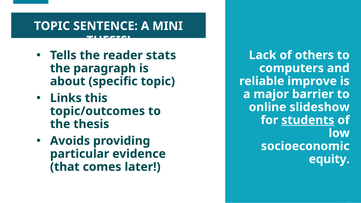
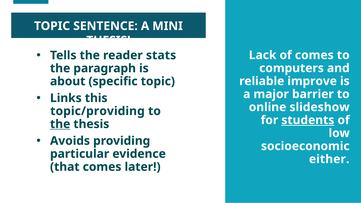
of others: others -> comes (314, 55)
topic/outcomes: topic/outcomes -> topic/providing (97, 111)
the underline: none -> present (60, 124)
equity: equity -> either (329, 159)
